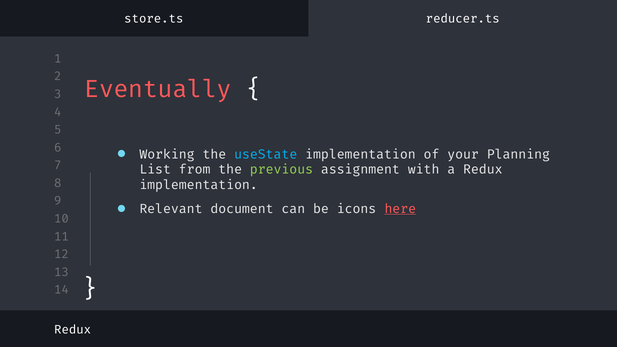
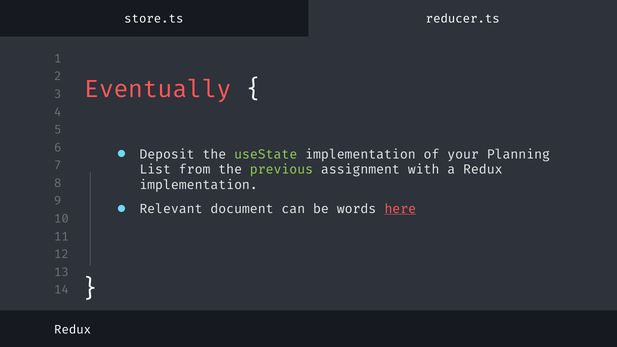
Working: Working -> Deposit (167, 154)
useState colour: light blue -> light green (266, 154)
icons: icons -> words (356, 209)
